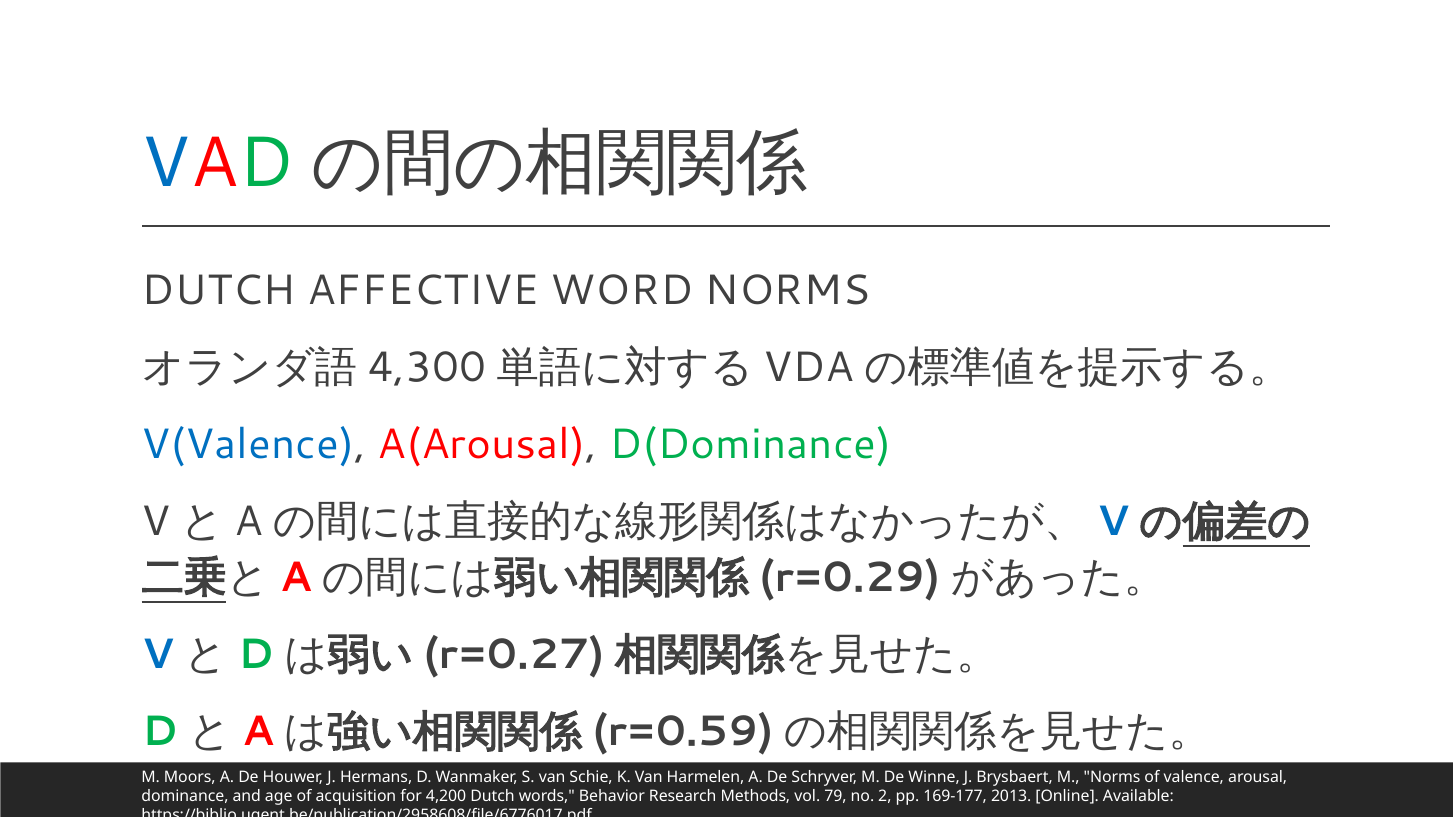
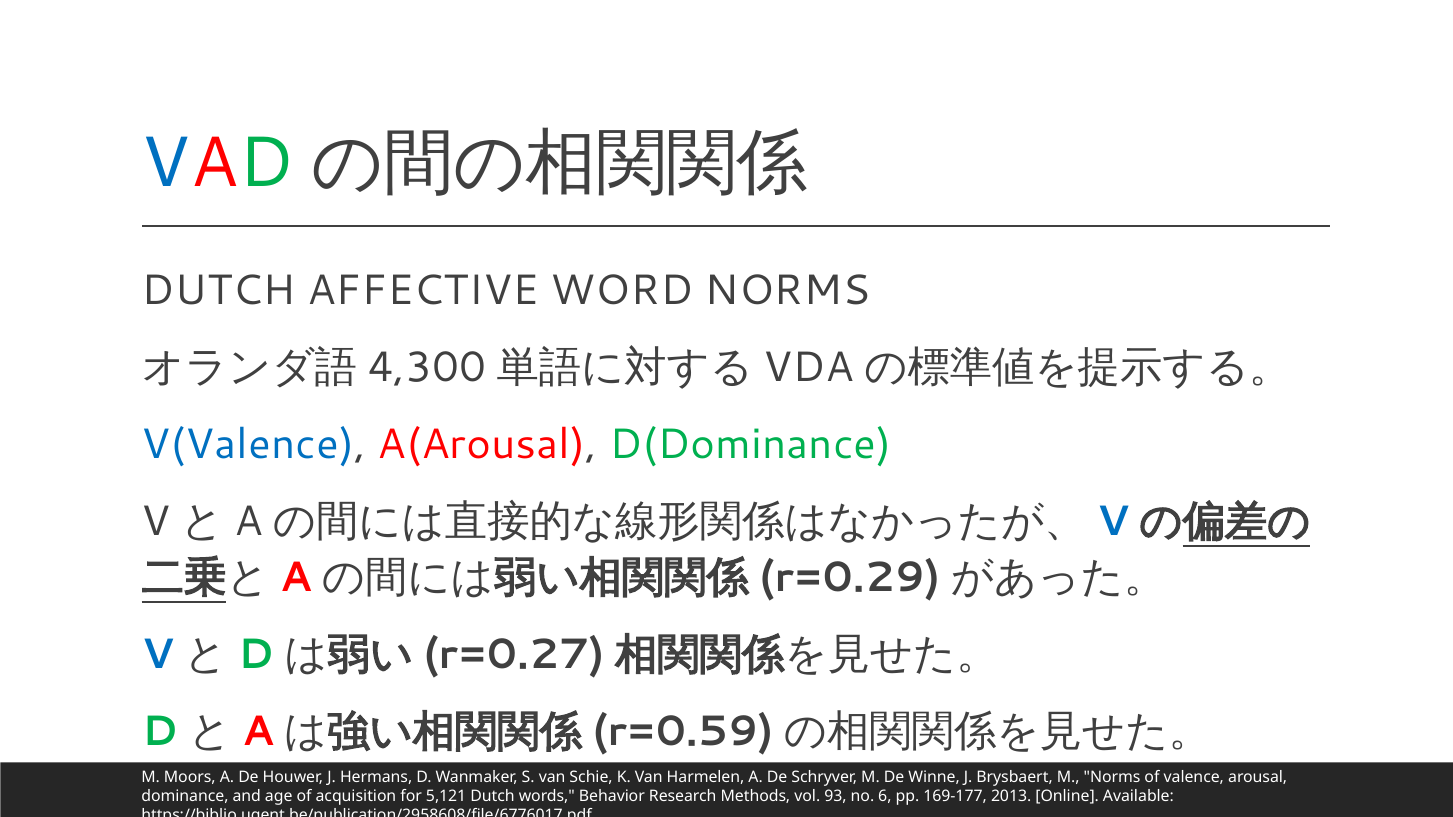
4,200: 4,200 -> 5,121 (446, 796)
79: 79 -> 93 (836, 796)
2: 2 -> 6 (885, 796)
